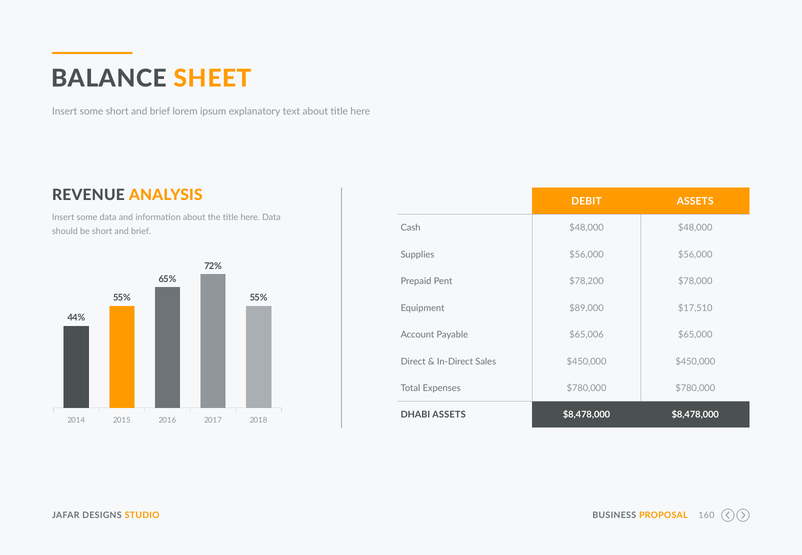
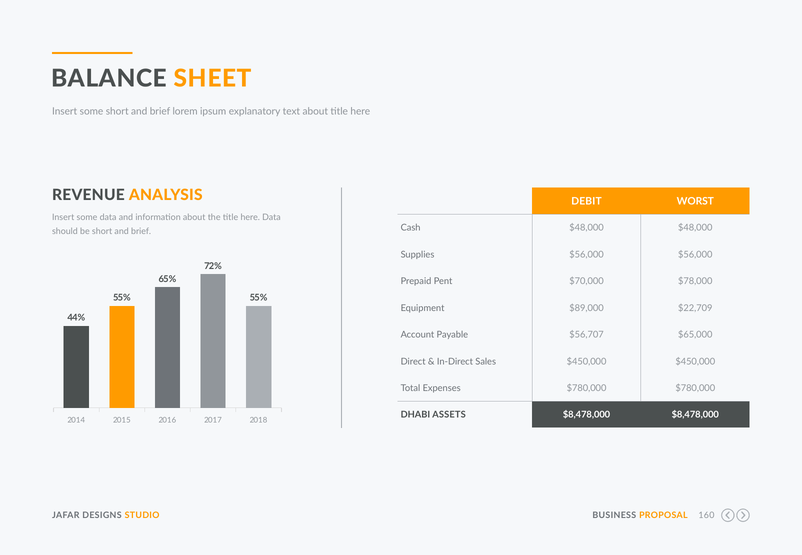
DEBIT ASSETS: ASSETS -> WORST (695, 201)
$78,200: $78,200 -> $70,000 (587, 281)
$17,510: $17,510 -> $22,709 (695, 308)
$65,006: $65,006 -> $56,707 (587, 335)
